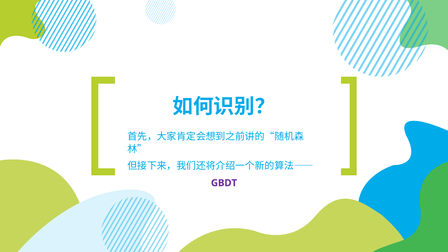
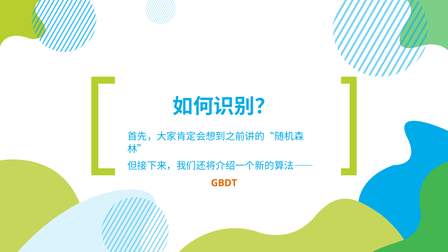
GBDT colour: purple -> orange (224, 183)
